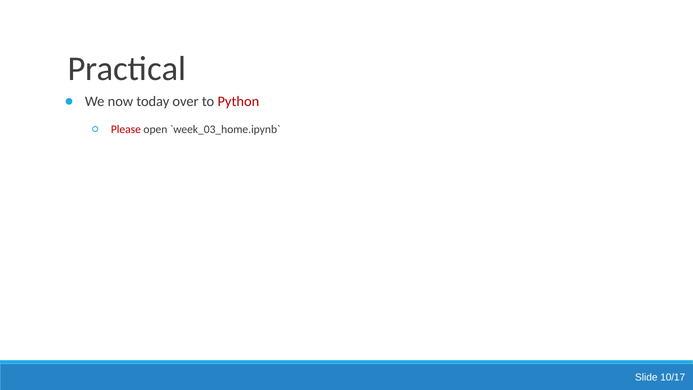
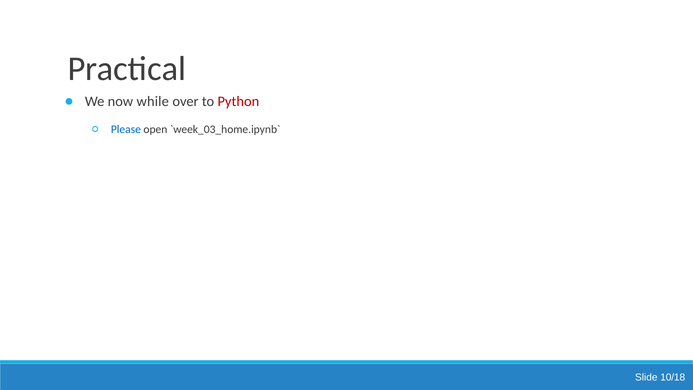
today: today -> while (153, 102)
Please colour: red -> blue (126, 130)
10/17: 10/17 -> 10/18 (673, 377)
